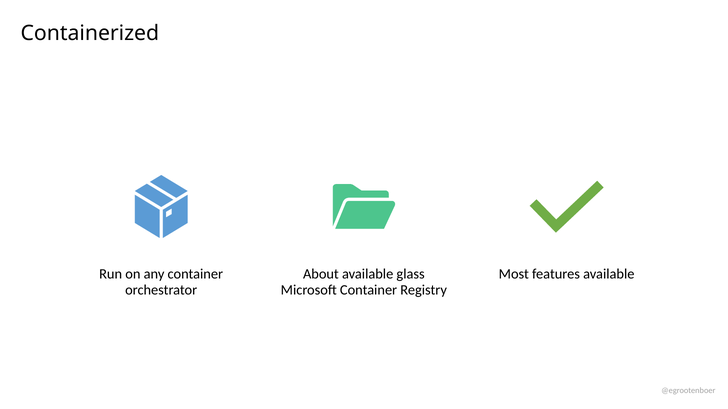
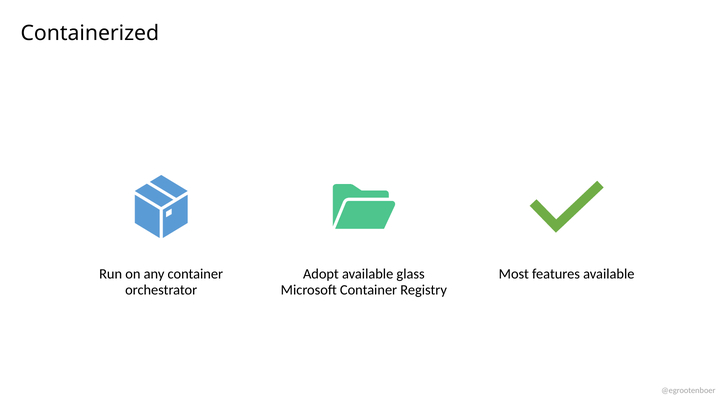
About: About -> Adopt (321, 275)
